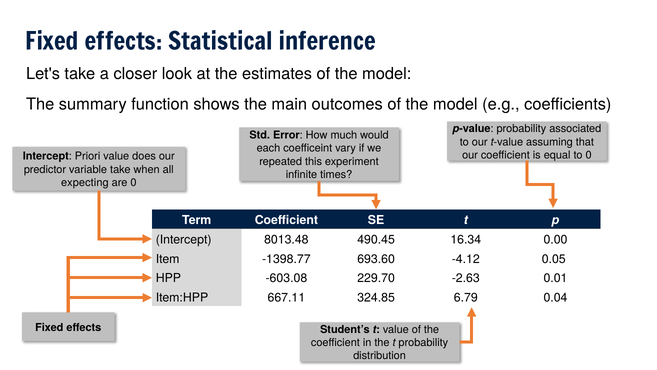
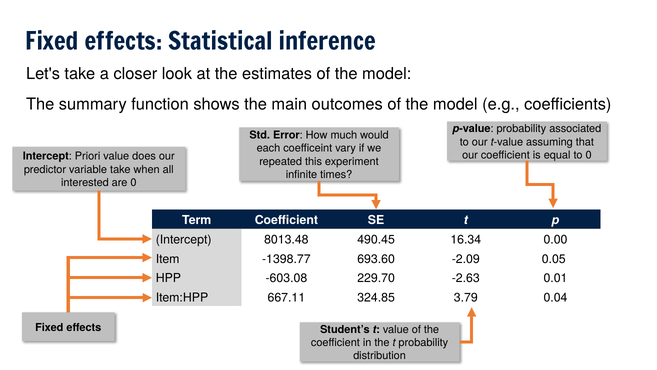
expecting: expecting -> interested (85, 182)
-4.12: -4.12 -> -2.09 (466, 259)
6.79: 6.79 -> 3.79 (466, 297)
